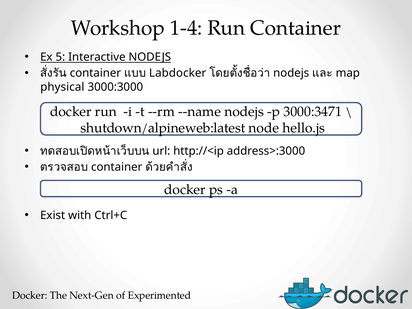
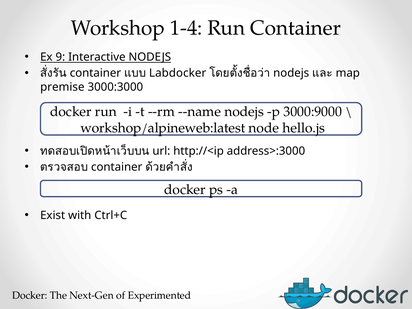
5: 5 -> 9 (60, 57)
physical: physical -> premise (62, 87)
3000:3471: 3000:3471 -> 3000:9000 (313, 112)
shutdown/alpineweb:latest: shutdown/alpineweb:latest -> workshop/alpineweb:latest (163, 128)
